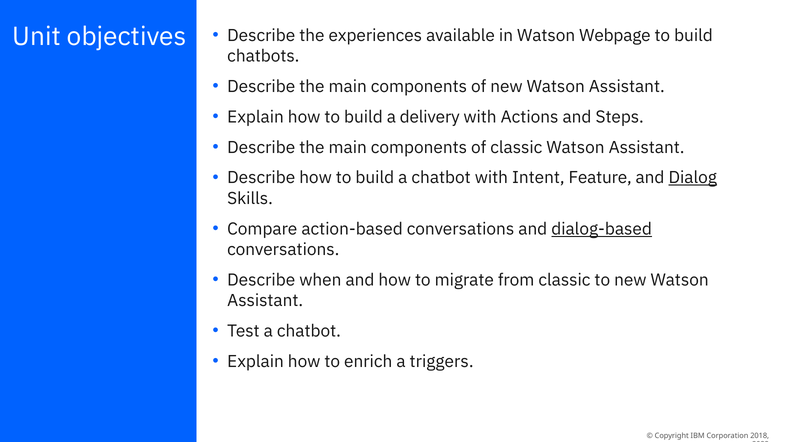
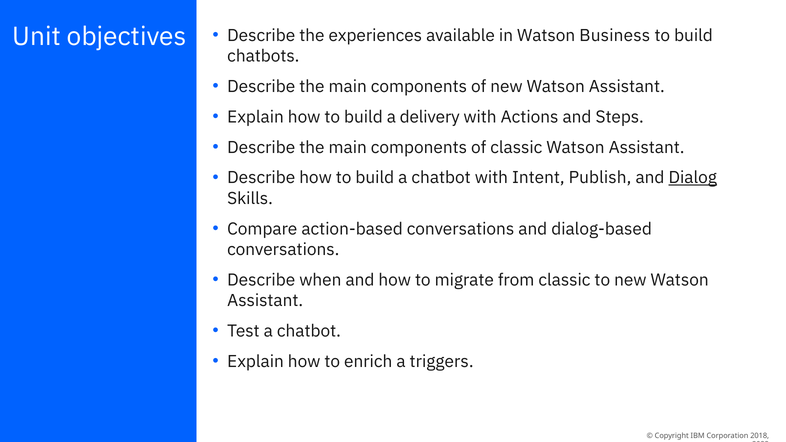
Webpage: Webpage -> Business (615, 35)
Feature: Feature -> Publish (600, 178)
dialog-based underline: present -> none (602, 229)
